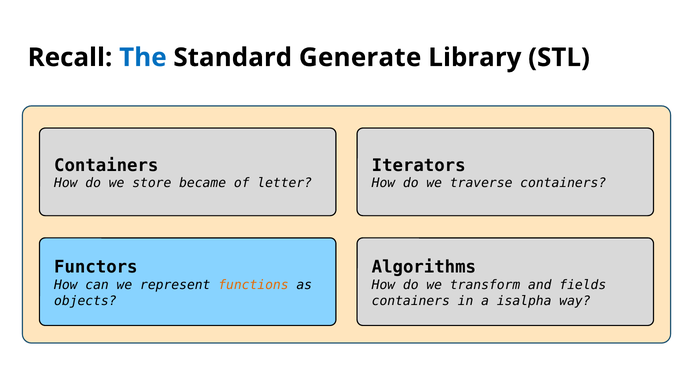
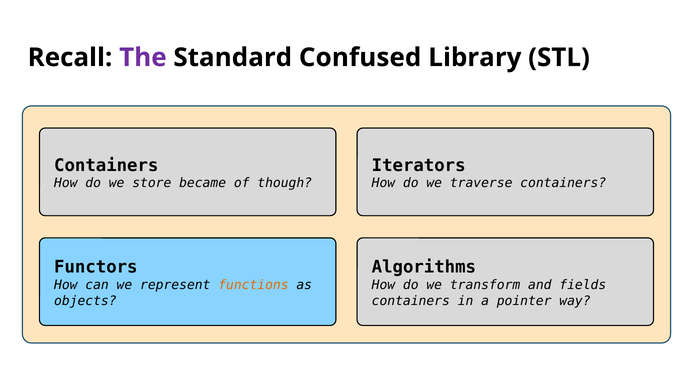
The colour: blue -> purple (143, 57)
Generate: Generate -> Confused (360, 57)
letter: letter -> though (285, 183)
isalpha: isalpha -> pointer (524, 301)
